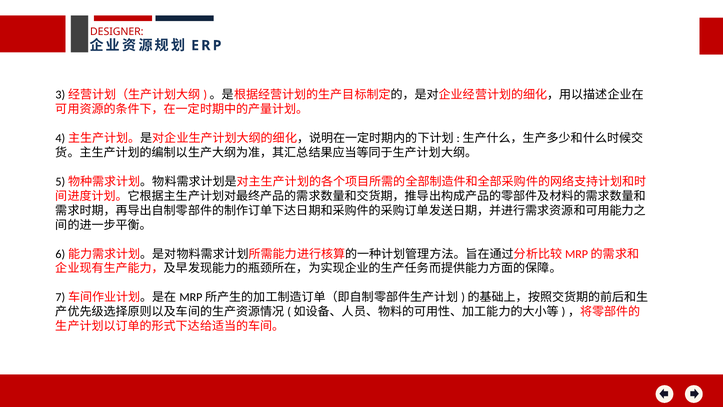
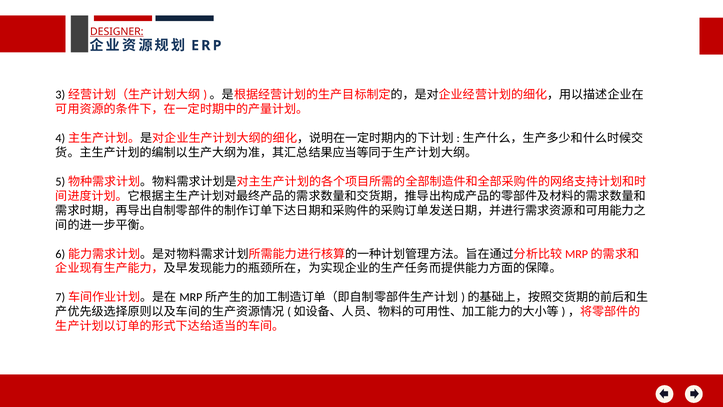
DESIGNER underline: none -> present (117, 32)
